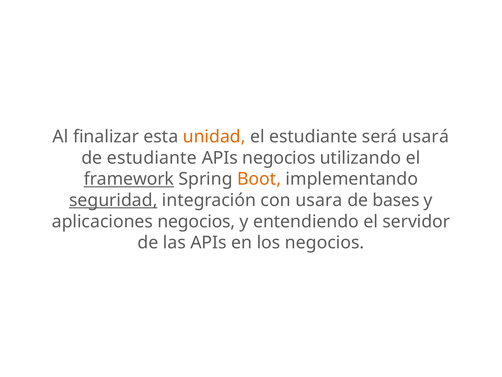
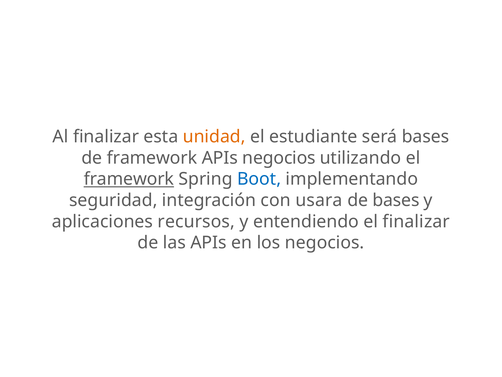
será usará: usará -> bases (426, 137)
de estudiante: estudiante -> framework (152, 158)
Boot colour: orange -> blue (259, 179)
seguridad underline: present -> none (113, 200)
aplicaciones negocios: negocios -> recursos (196, 221)
el servidor: servidor -> finalizar (416, 221)
